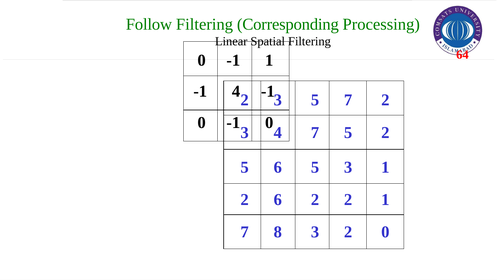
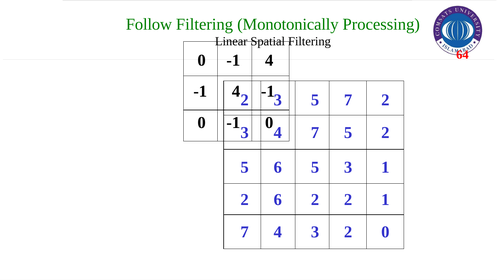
Corresponding: Corresponding -> Monotonically (288, 24)
0 -1 1: 1 -> 4 (269, 60)
7 8: 8 -> 4 (278, 232)
